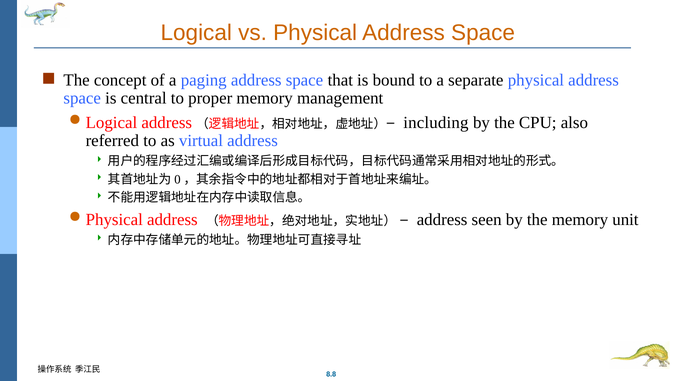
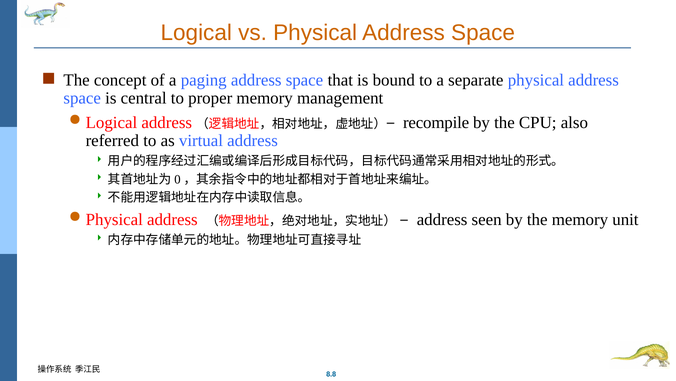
including: including -> recompile (436, 122)
